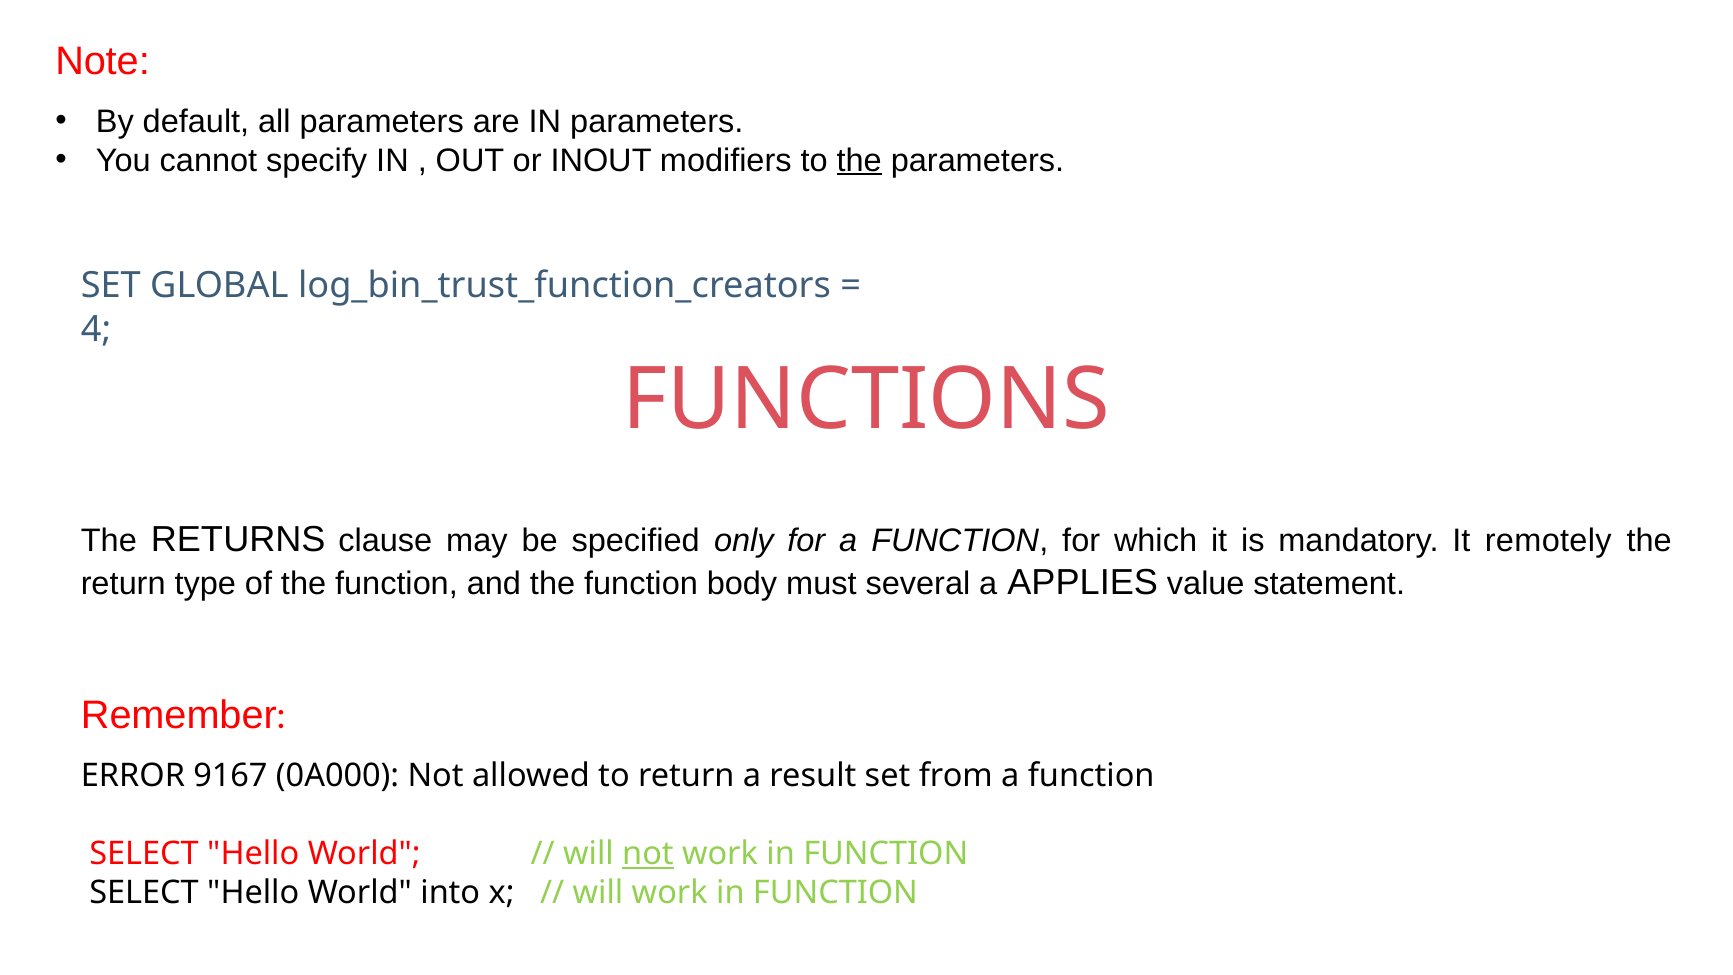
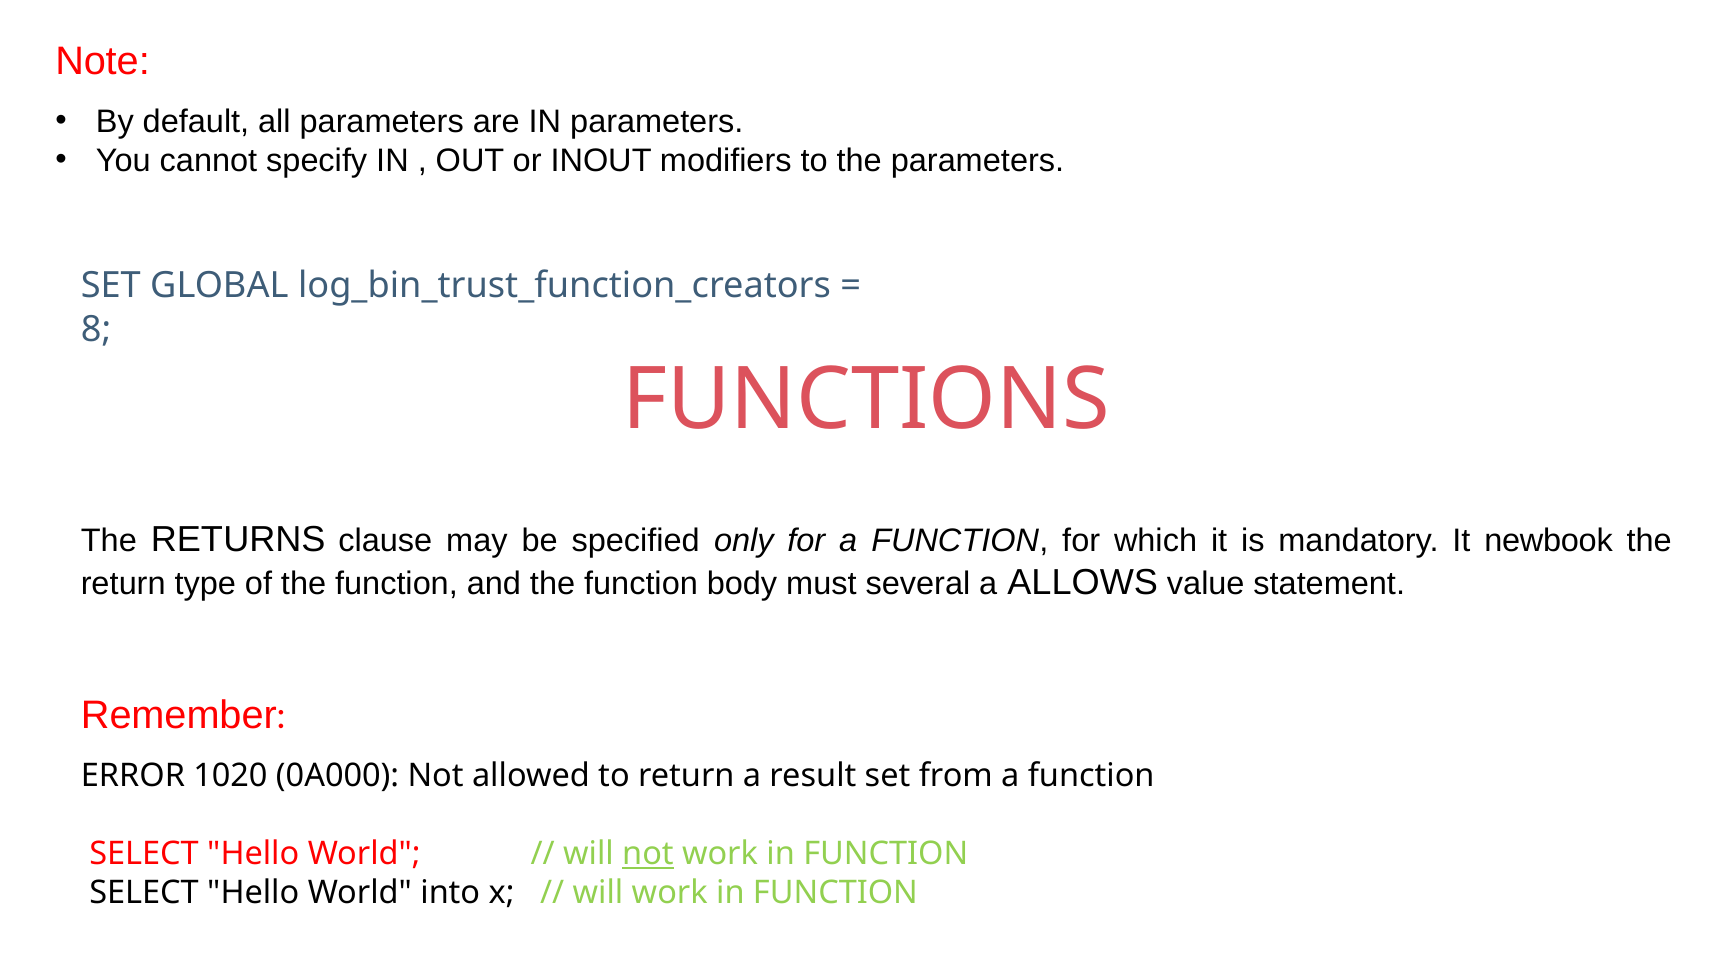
the underline: present -> none (859, 160)
4: 4 -> 8 (96, 329)
remotely: remotely -> newbook (1549, 541)
APPLIES: APPLIES -> ALLOWS (1083, 583)
9167: 9167 -> 1020 (230, 776)
